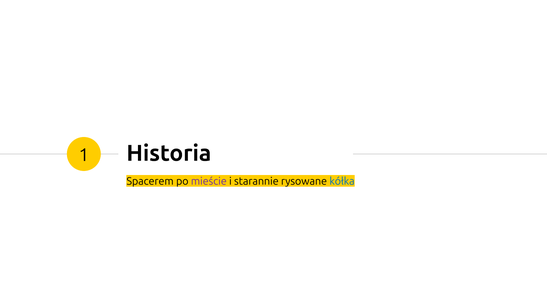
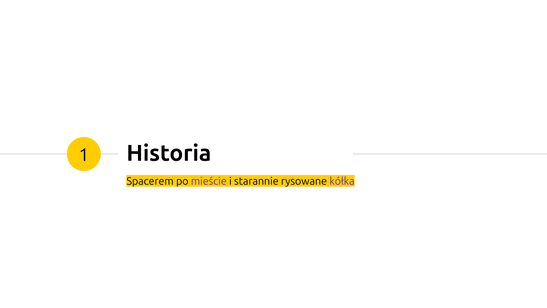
kółka colour: blue -> purple (342, 181)
